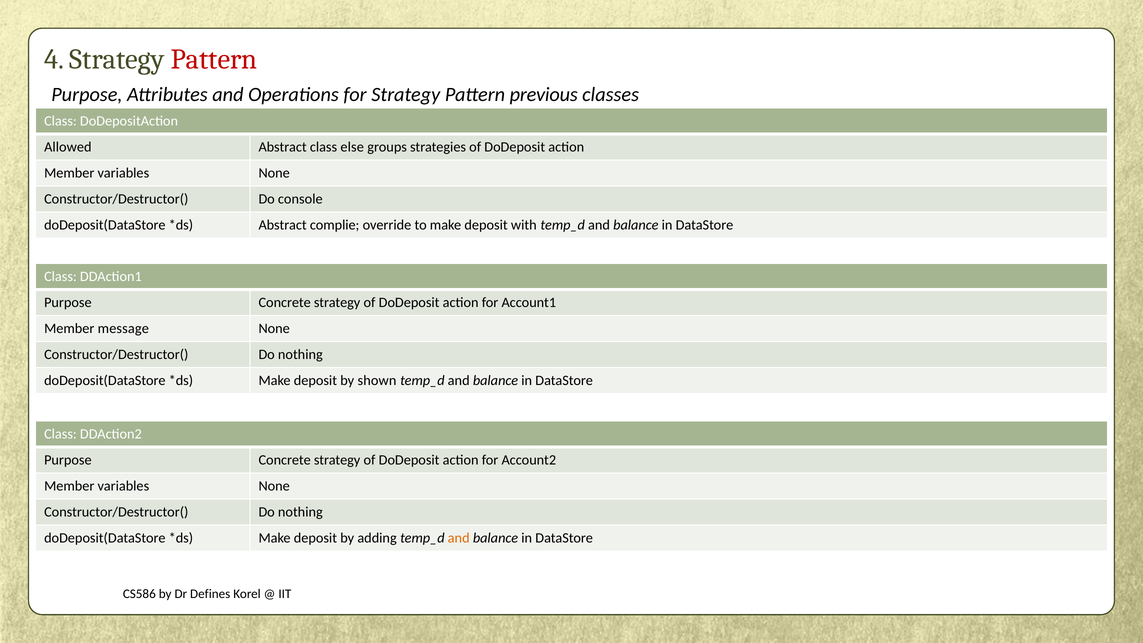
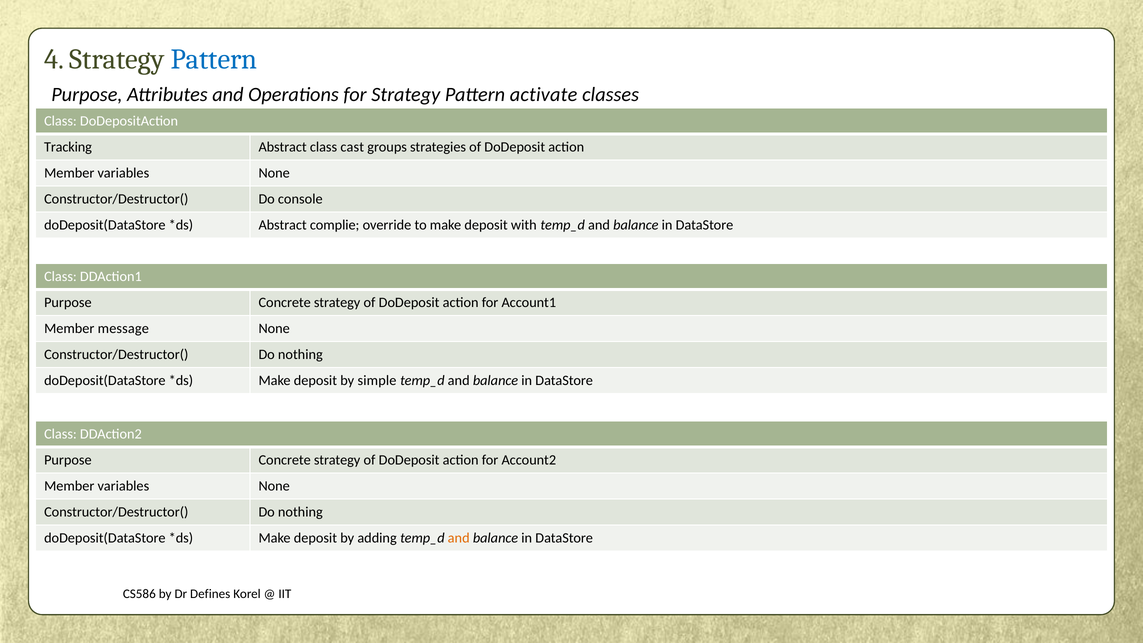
Pattern colour: red -> blue (214, 59)
previous: previous -> activate (544, 94)
Allowed: Allowed -> Tracking (68, 147)
else: else -> cast (352, 147)
shown: shown -> simple (377, 381)
